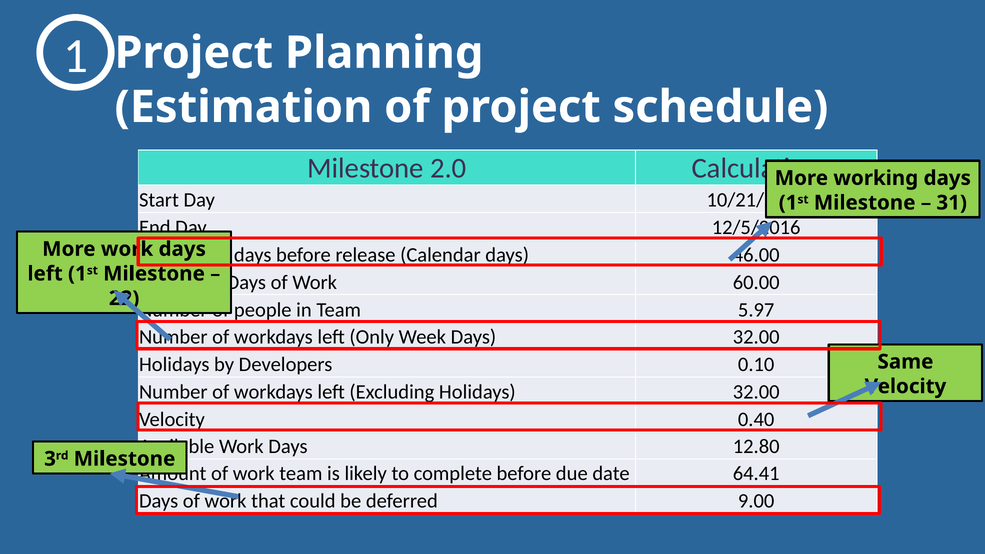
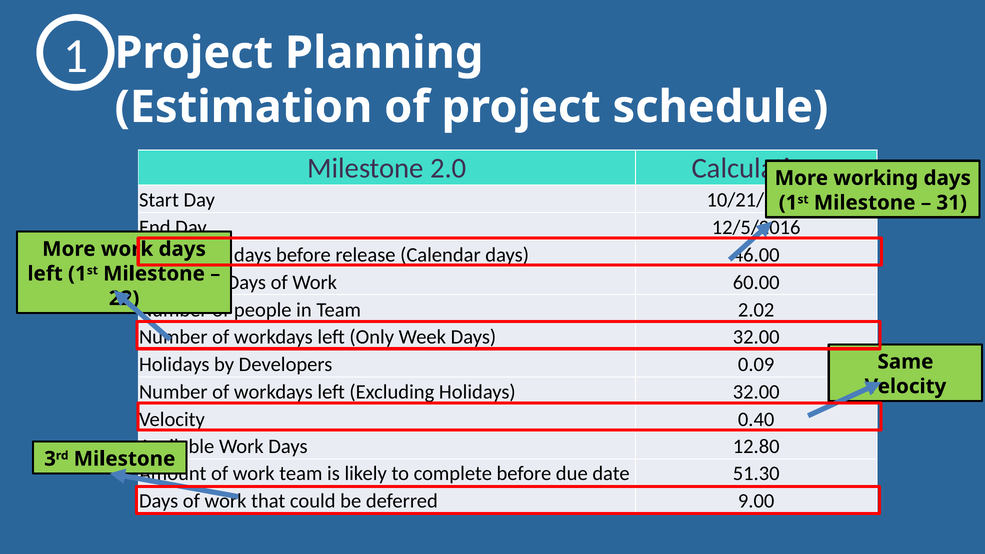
5.97: 5.97 -> 2.02 (756, 310)
0.10: 0.10 -> 0.09 (756, 365)
64.41: 64.41 -> 51.30 (756, 473)
